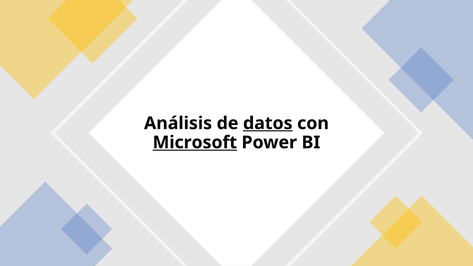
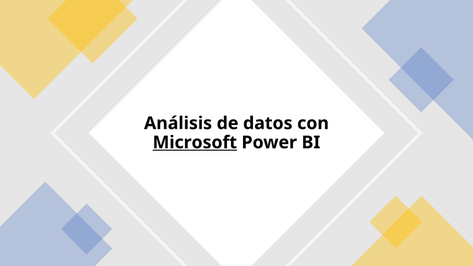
datos underline: present -> none (268, 123)
